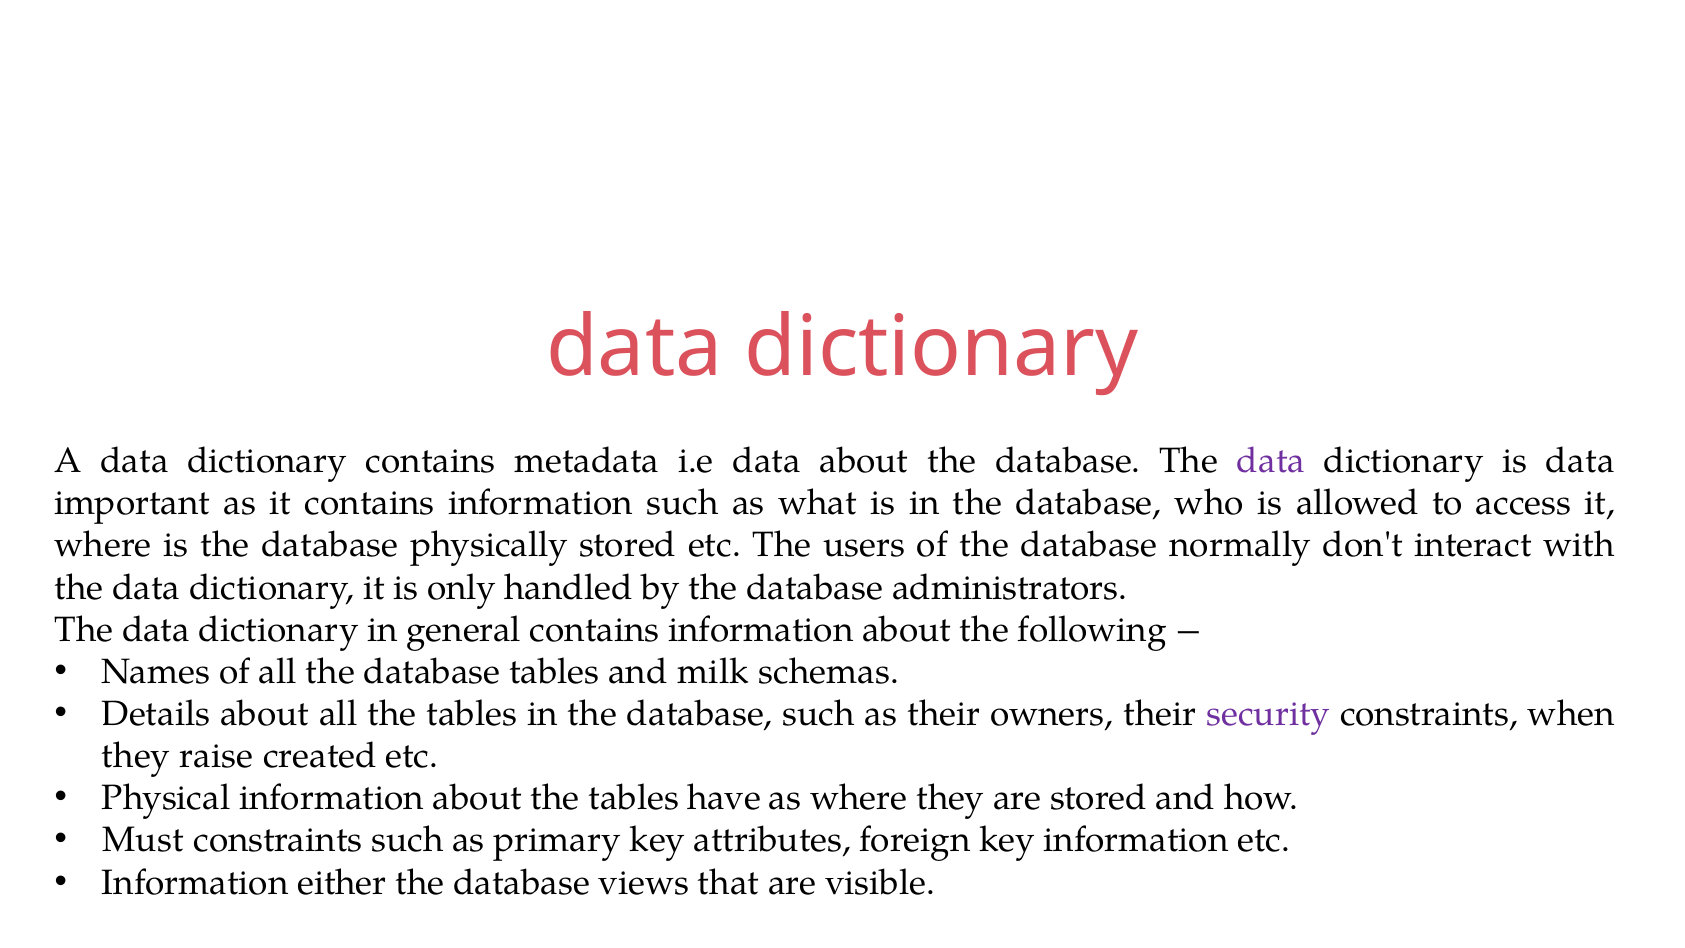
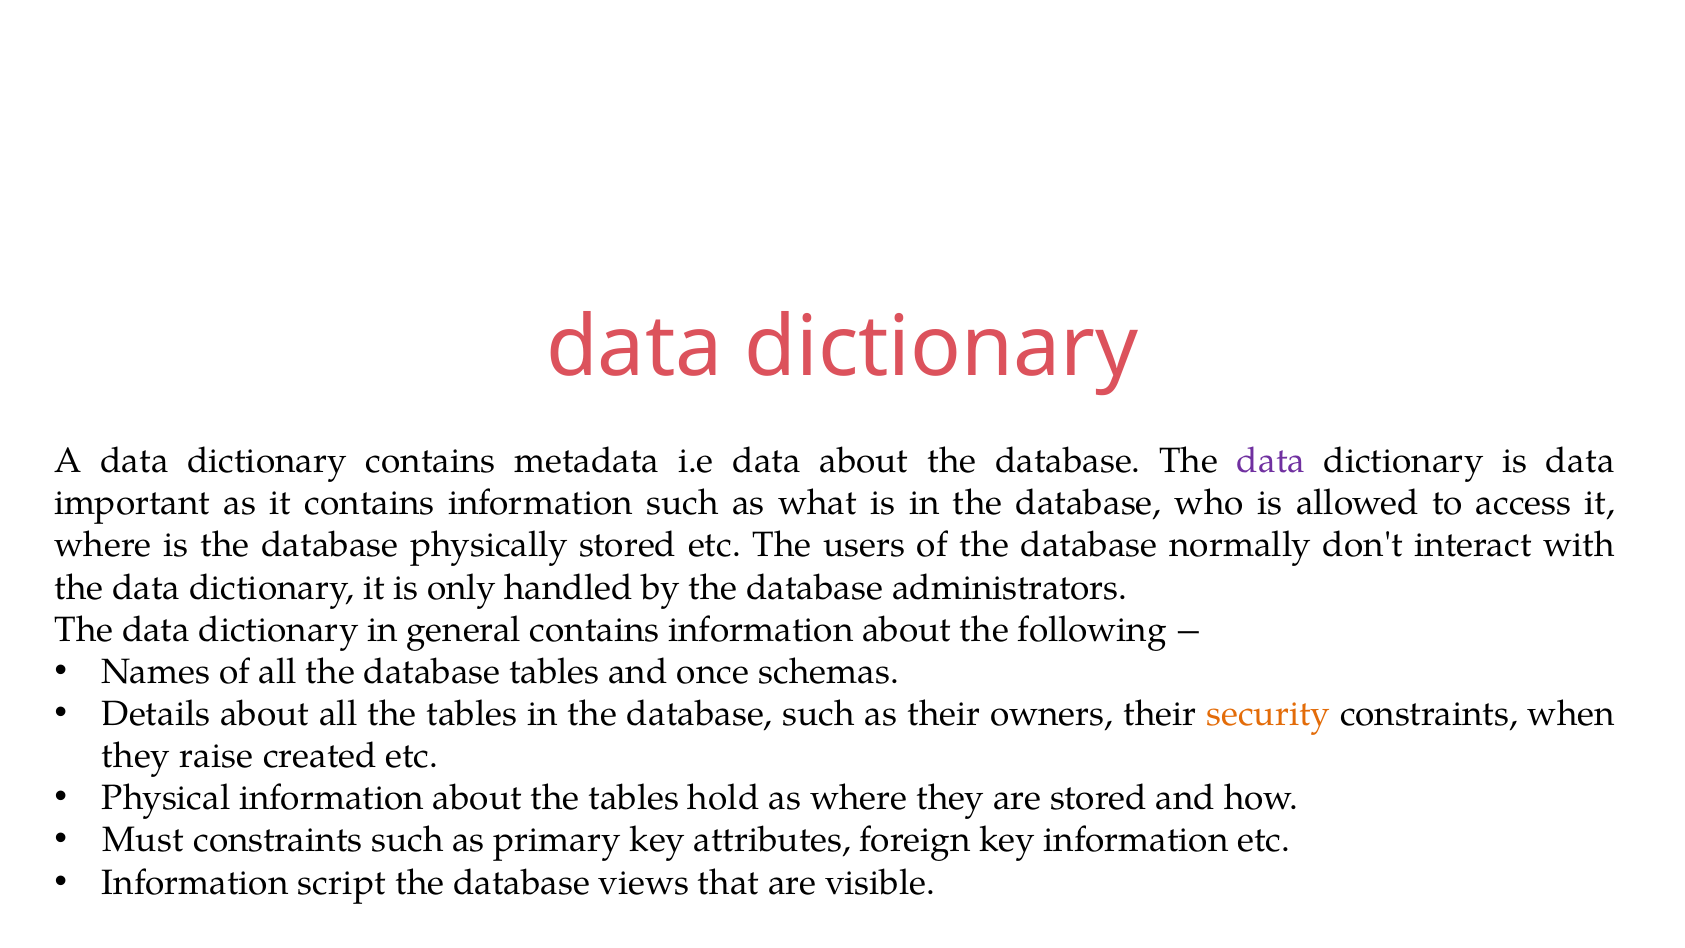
milk: milk -> once (713, 672)
security colour: purple -> orange (1268, 714)
have: have -> hold (724, 798)
either: either -> script (342, 882)
